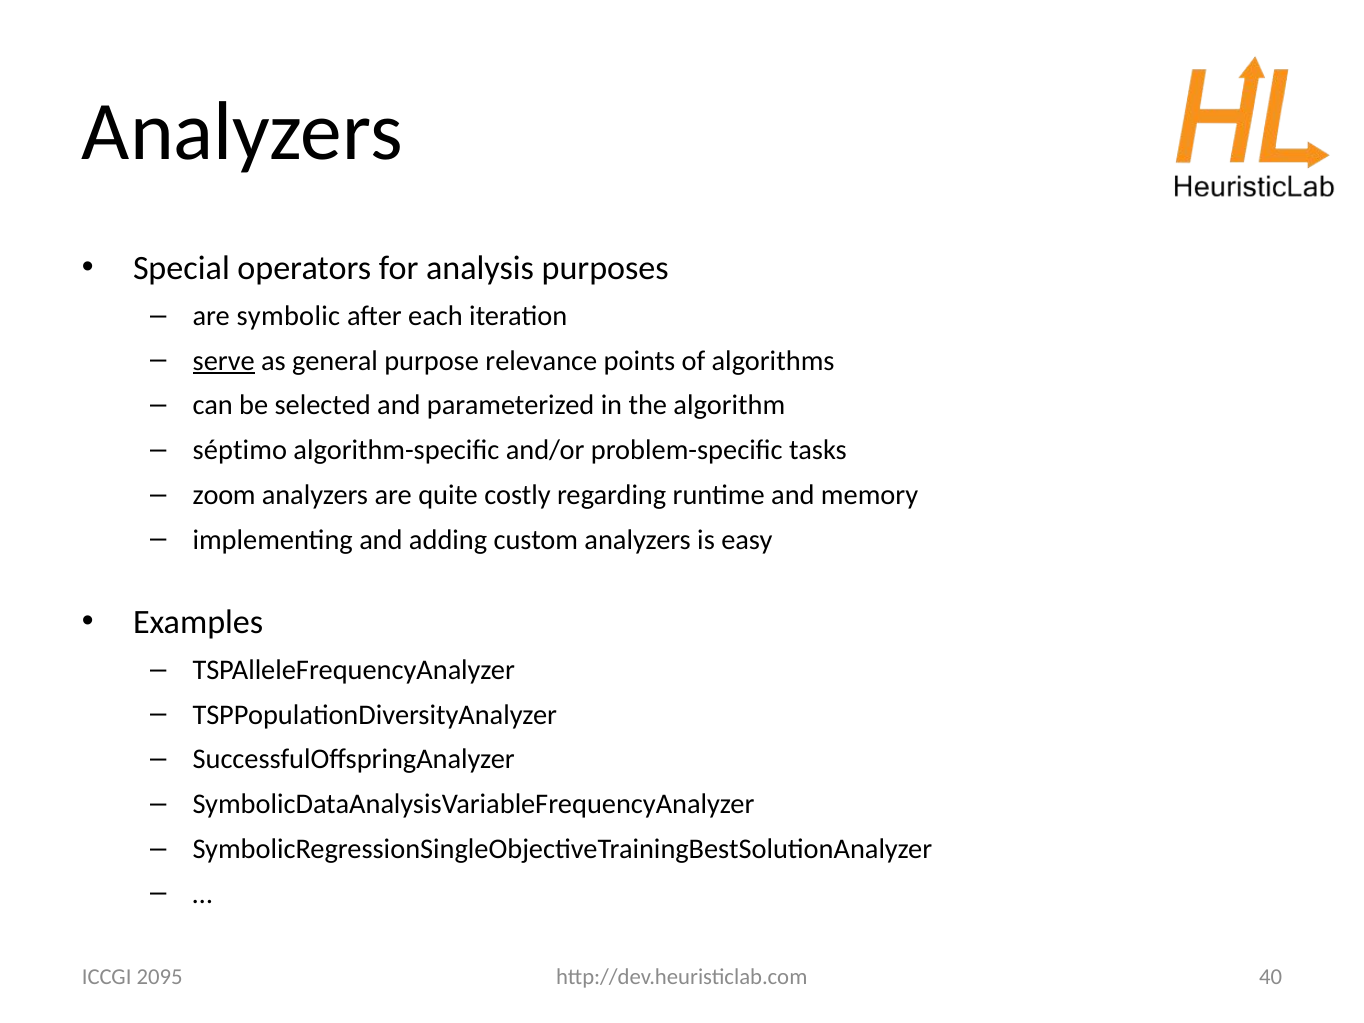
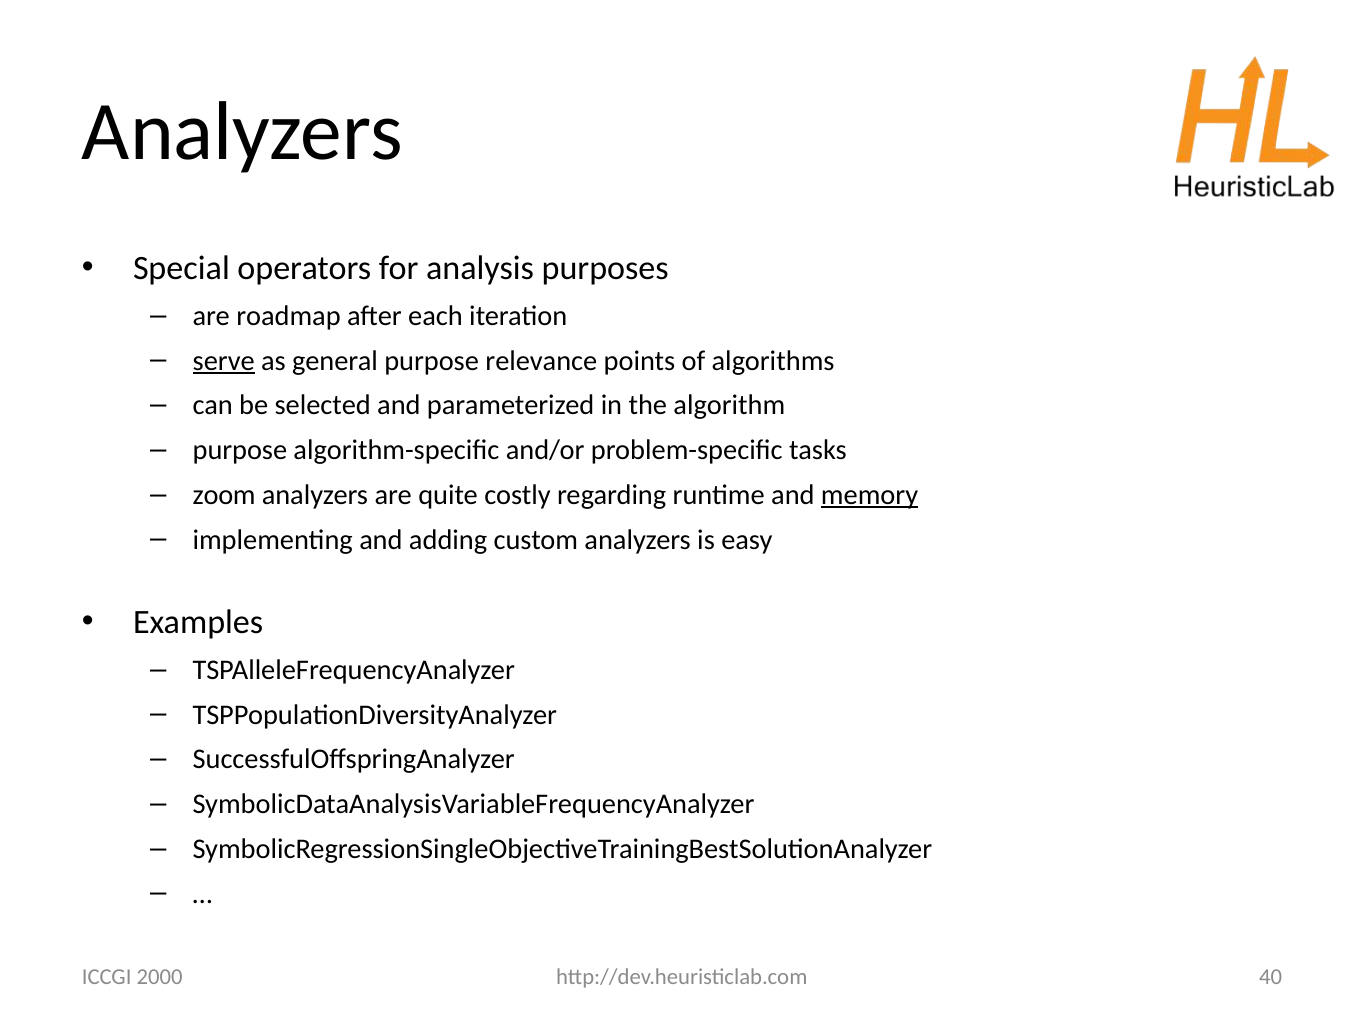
symbolic: symbolic -> roadmap (288, 316)
séptimo: séptimo -> purpose (240, 450)
memory underline: none -> present (870, 495)
2095: 2095 -> 2000 (160, 977)
